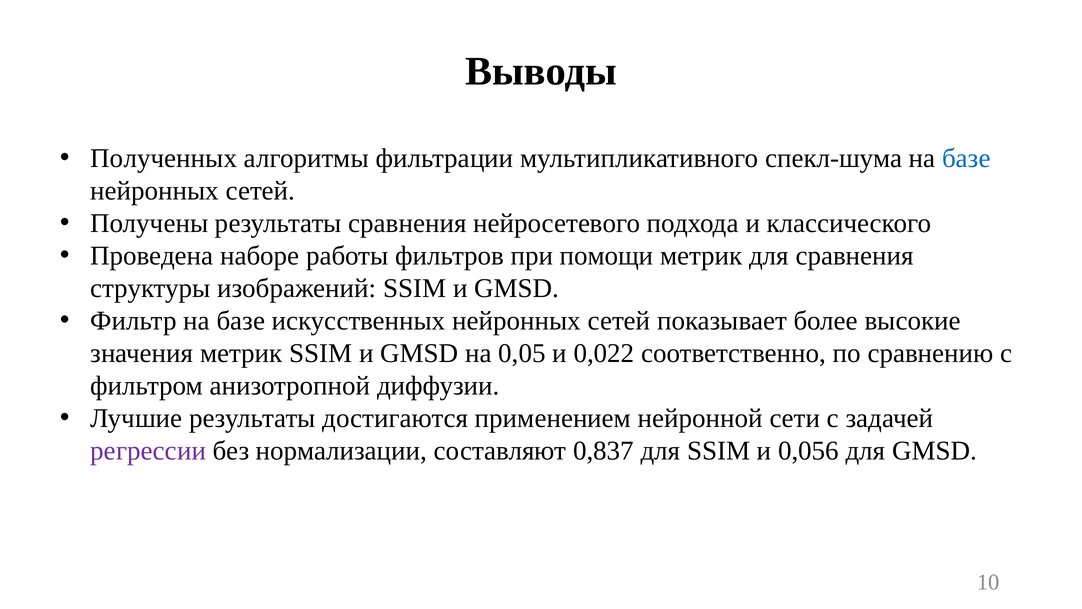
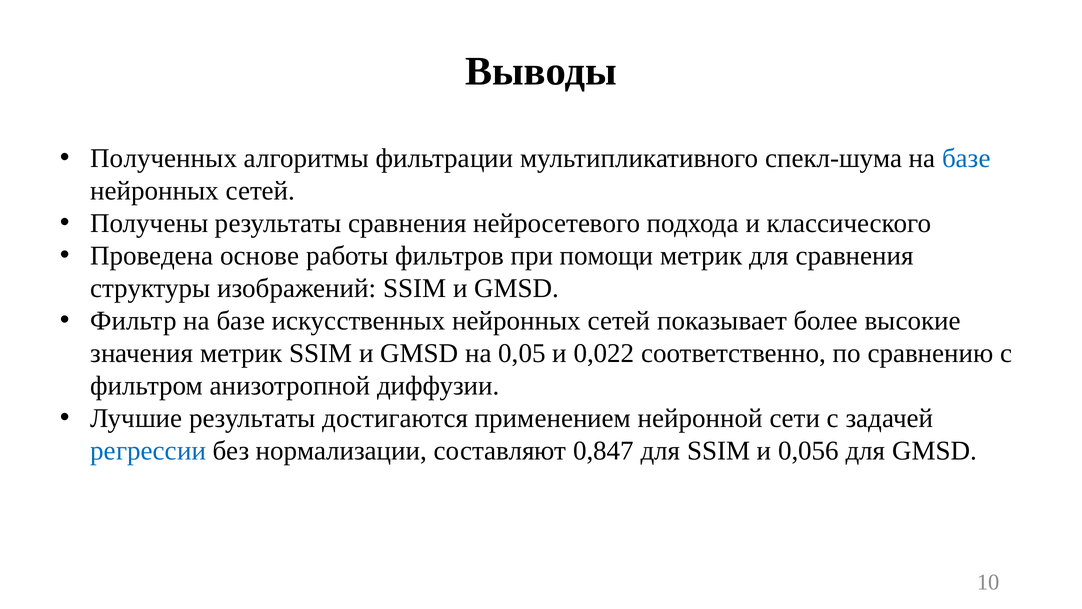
наборе: наборе -> основе (260, 256)
регрессии colour: purple -> blue (148, 451)
0,837: 0,837 -> 0,847 (604, 451)
